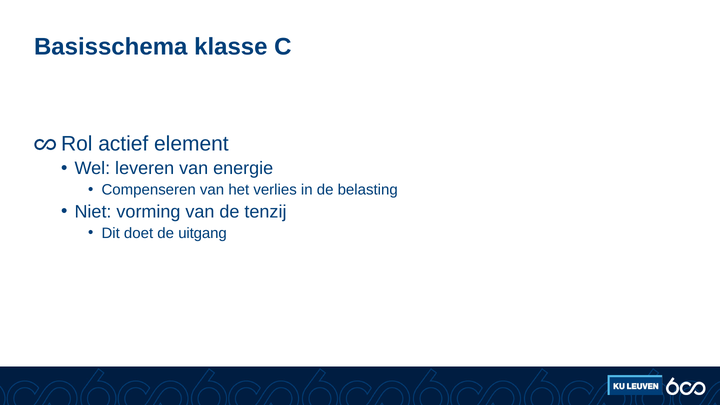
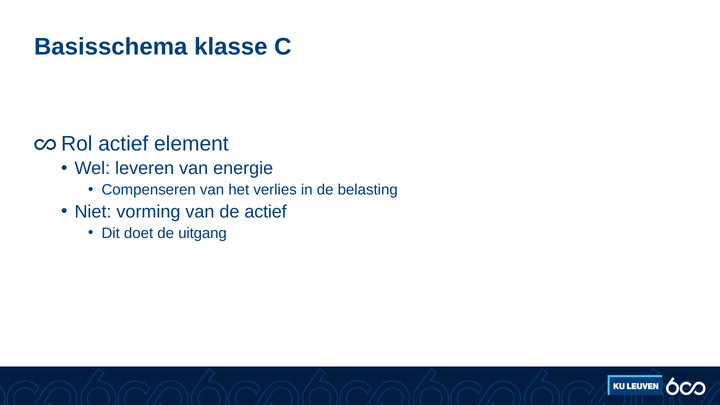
de tenzij: tenzij -> actief (266, 212)
